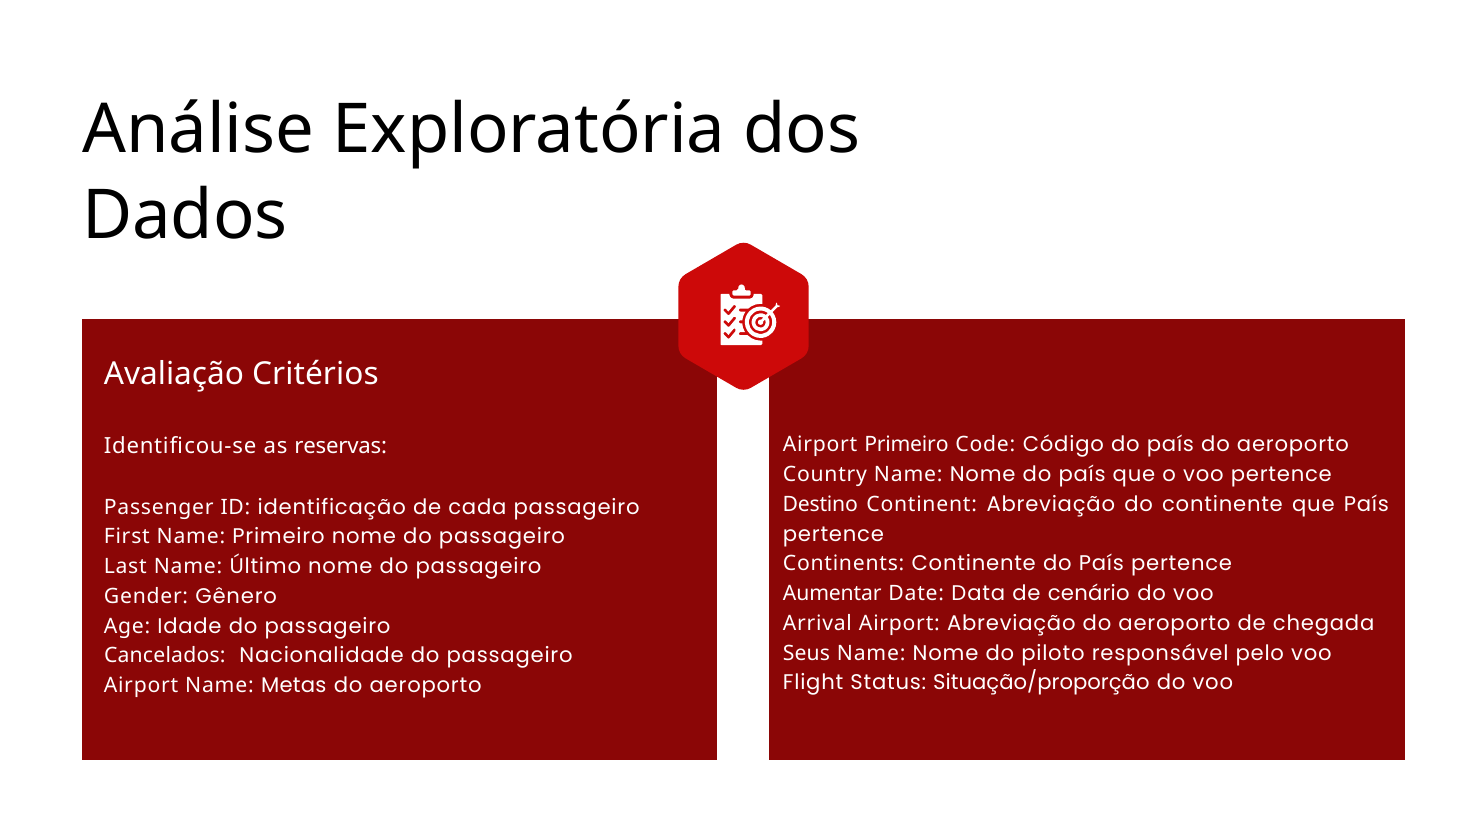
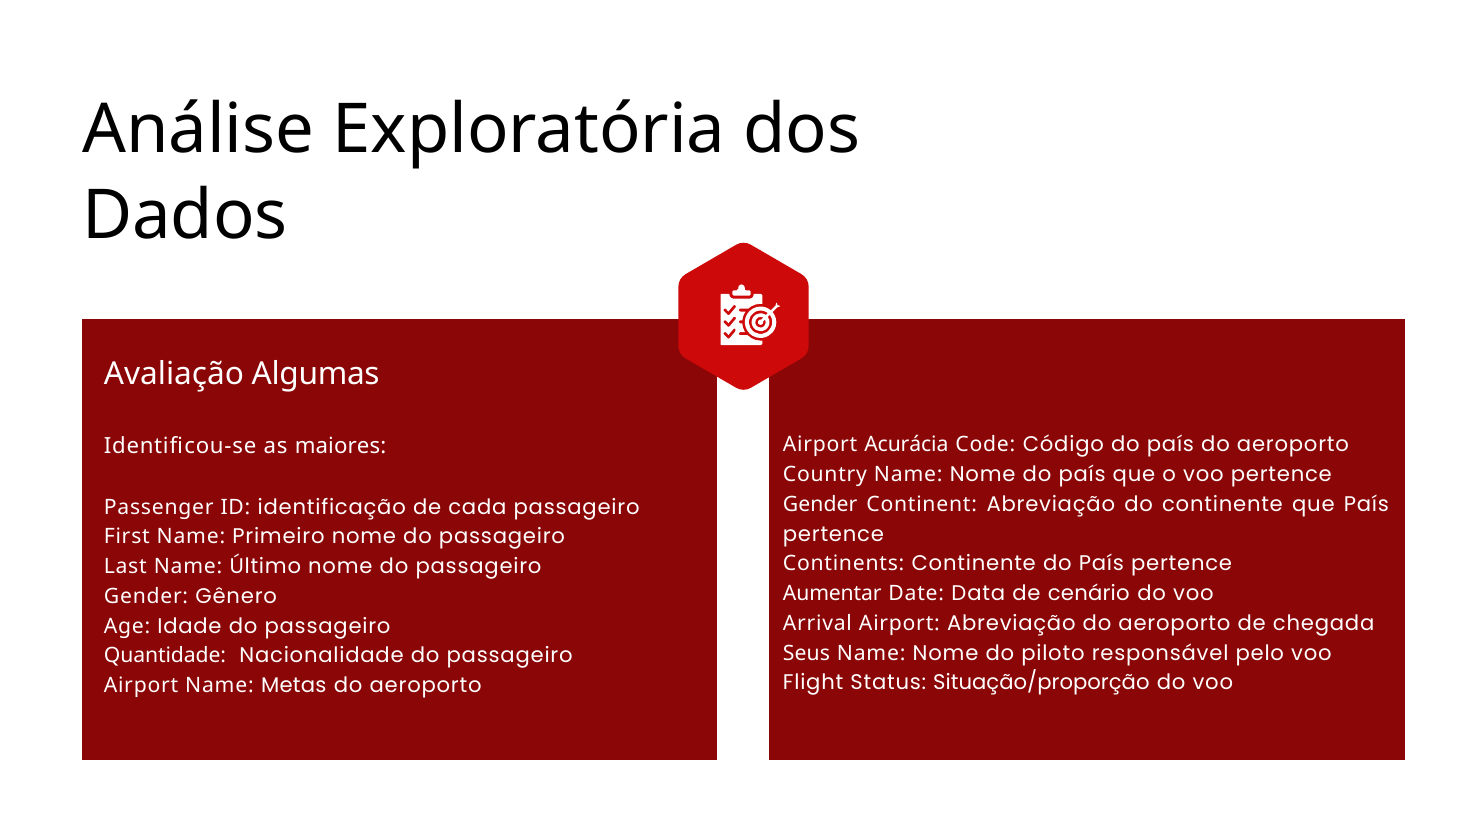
Critérios: Critérios -> Algumas (316, 374)
Airport Primeiro: Primeiro -> Acurácia (906, 445)
reservas: reservas -> maiores (341, 446)
Destino: Destino -> Gender (820, 505)
Cancelados: Cancelados -> Quantidade (165, 656)
